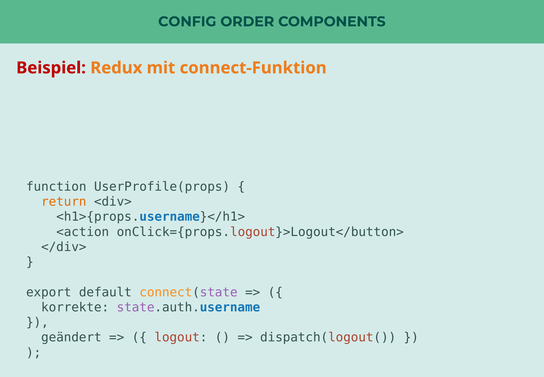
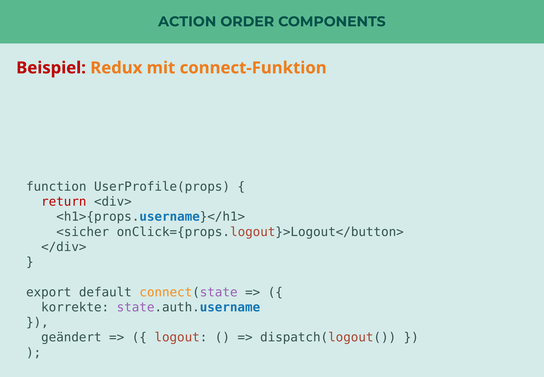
CONFIG: CONFIG -> ACTION (187, 22)
return colour: orange -> red (64, 202)
<action: <action -> <sicher (83, 232)
